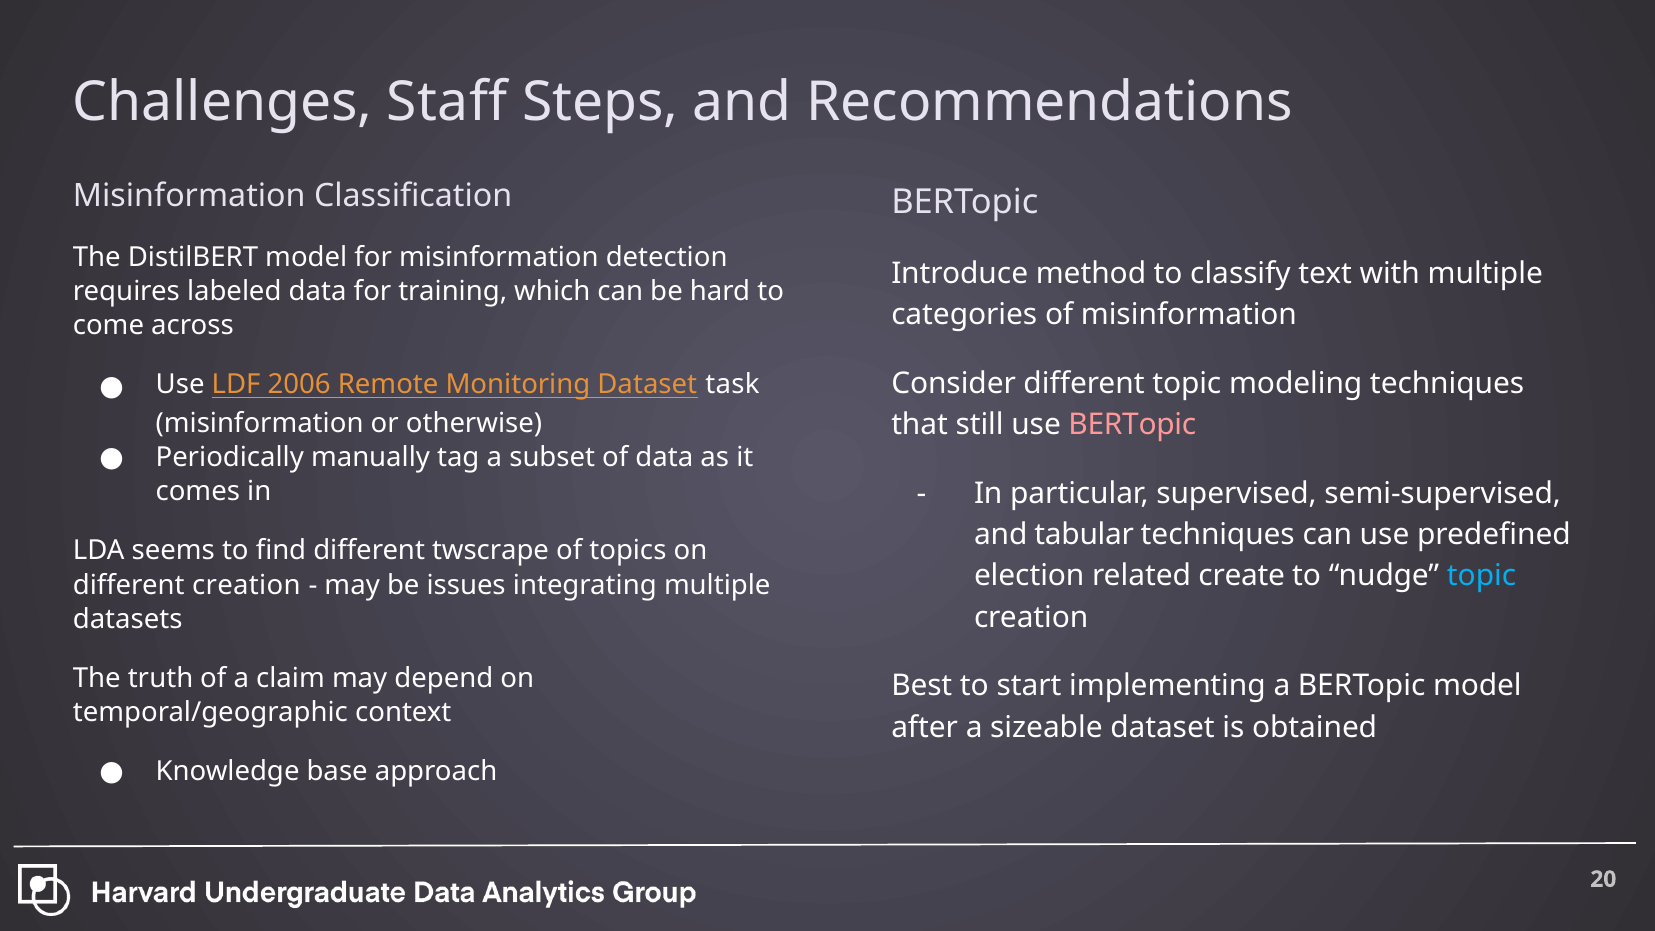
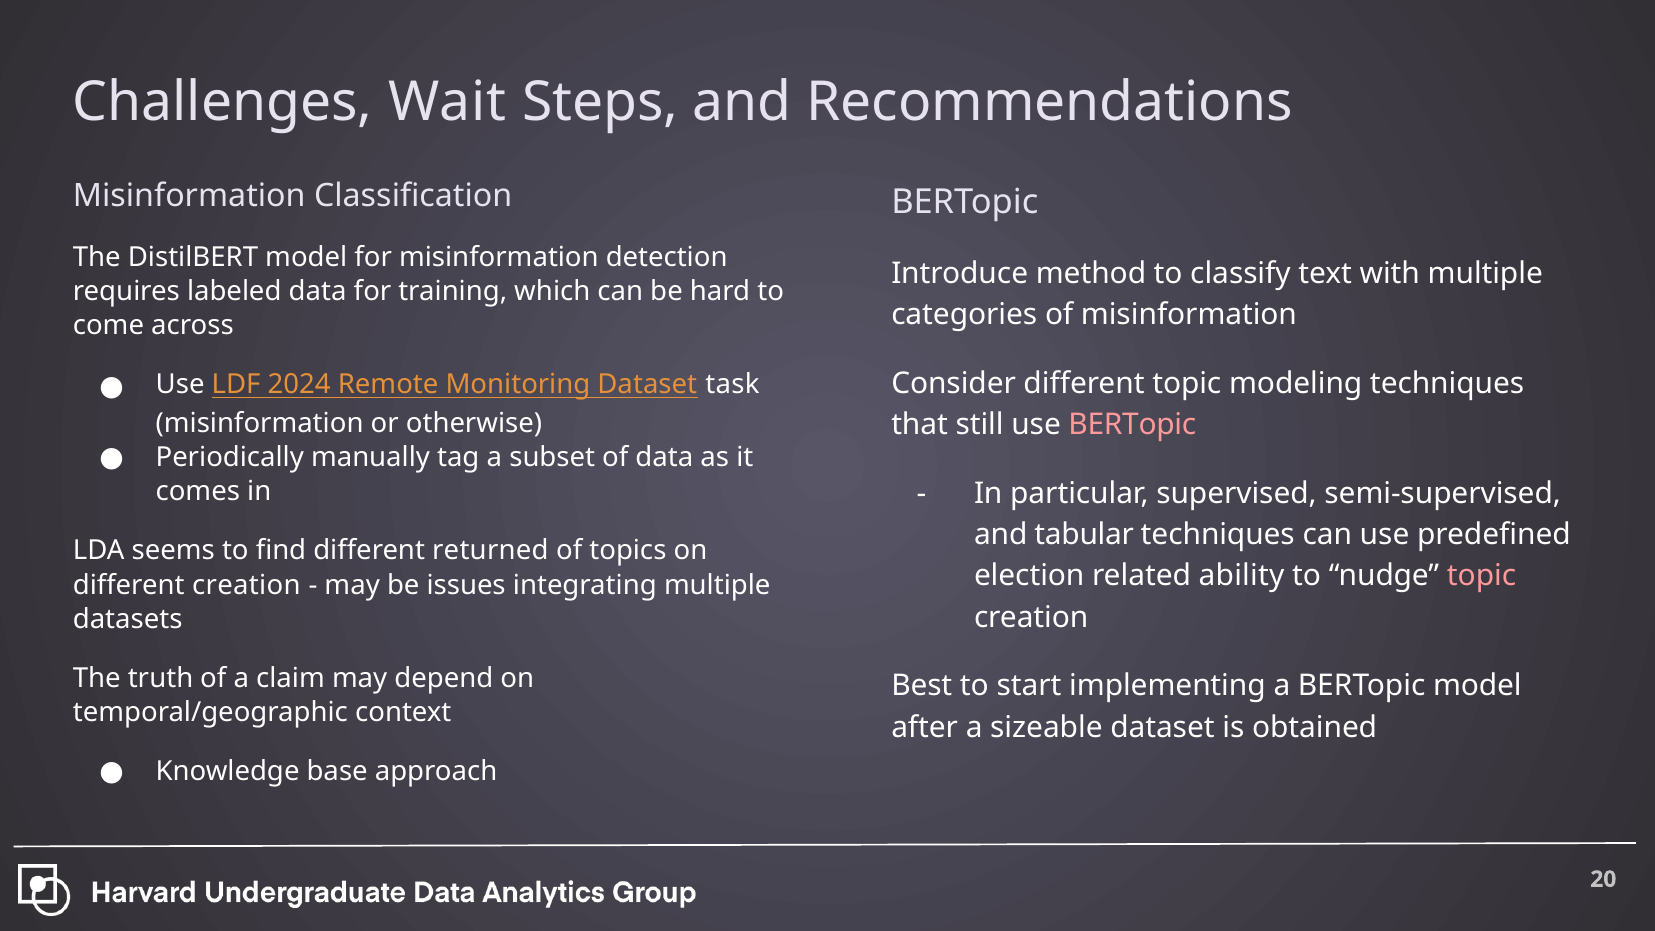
Staff: Staff -> Wait (447, 102)
2006: 2006 -> 2024 (299, 385)
twscrape: twscrape -> returned (490, 551)
create: create -> ability (1241, 576)
topic colour: light blue -> pink (1482, 576)
